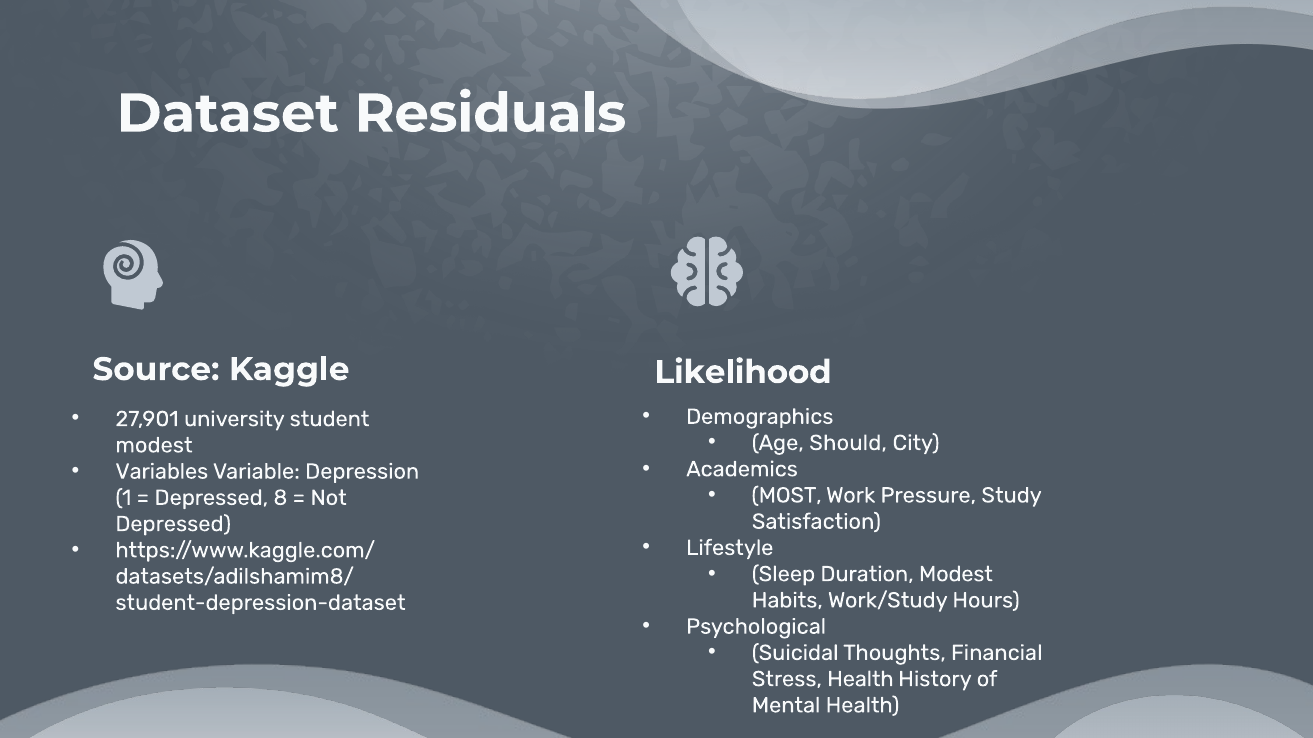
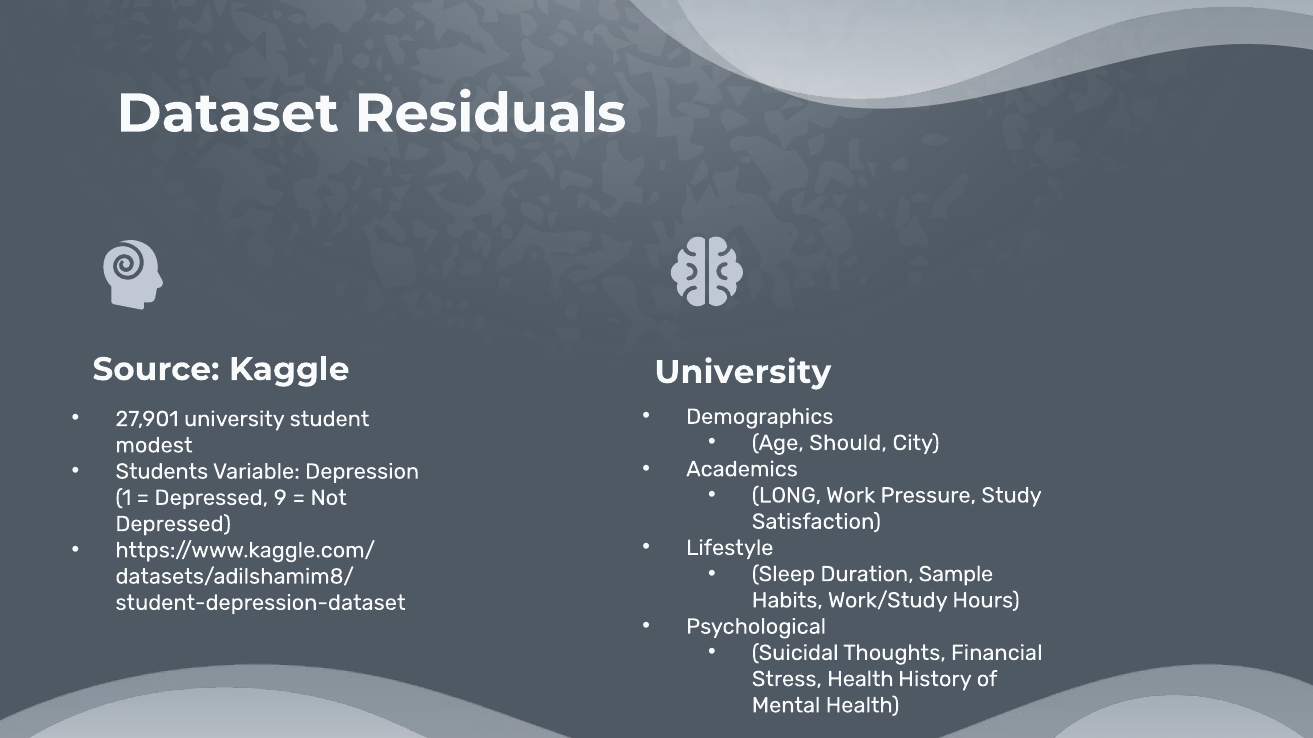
Likelihood: Likelihood -> University (743, 372)
Variables: Variables -> Students (162, 472)
MOST: MOST -> LONG (787, 496)
8: 8 -> 9 (280, 498)
Duration Modest: Modest -> Sample (956, 574)
